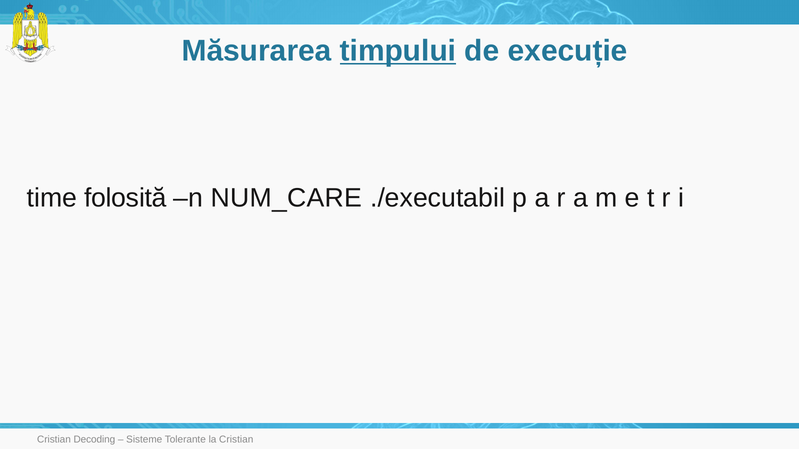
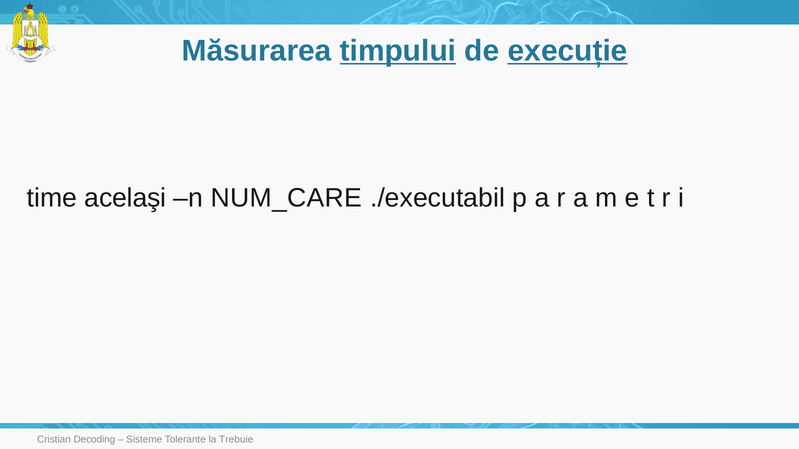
execuție underline: none -> present (568, 51)
folosită: folosită -> acelaşi (125, 198)
la Cristian: Cristian -> Trebuie (236, 440)
